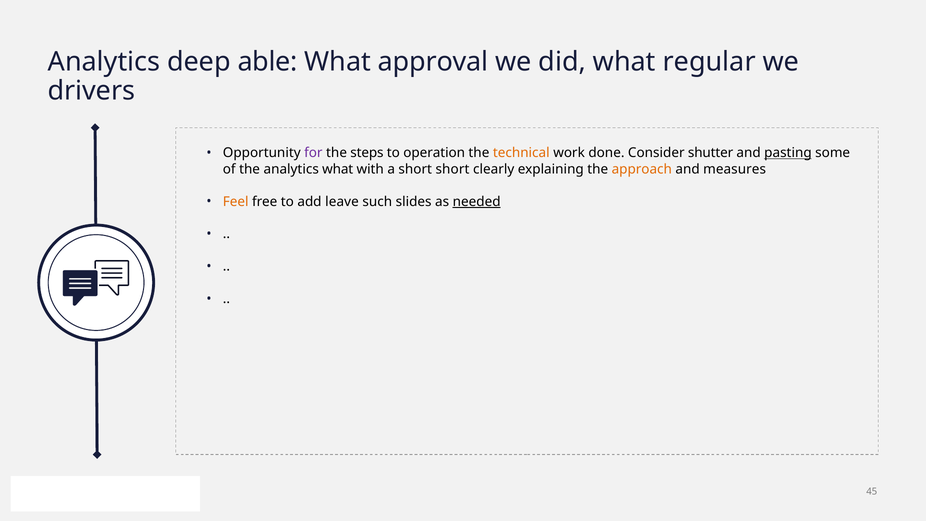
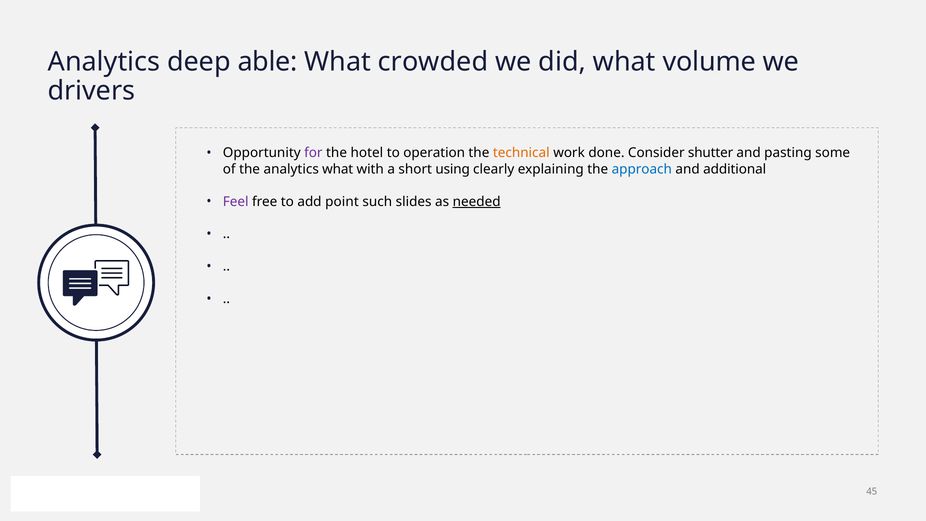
approval: approval -> crowded (433, 62)
regular: regular -> volume (709, 62)
steps: steps -> hotel (367, 153)
pasting underline: present -> none (788, 153)
short short: short -> using (453, 169)
approach colour: orange -> blue (642, 169)
measures: measures -> additional (735, 169)
Feel colour: orange -> purple (236, 202)
leave: leave -> point (342, 202)
